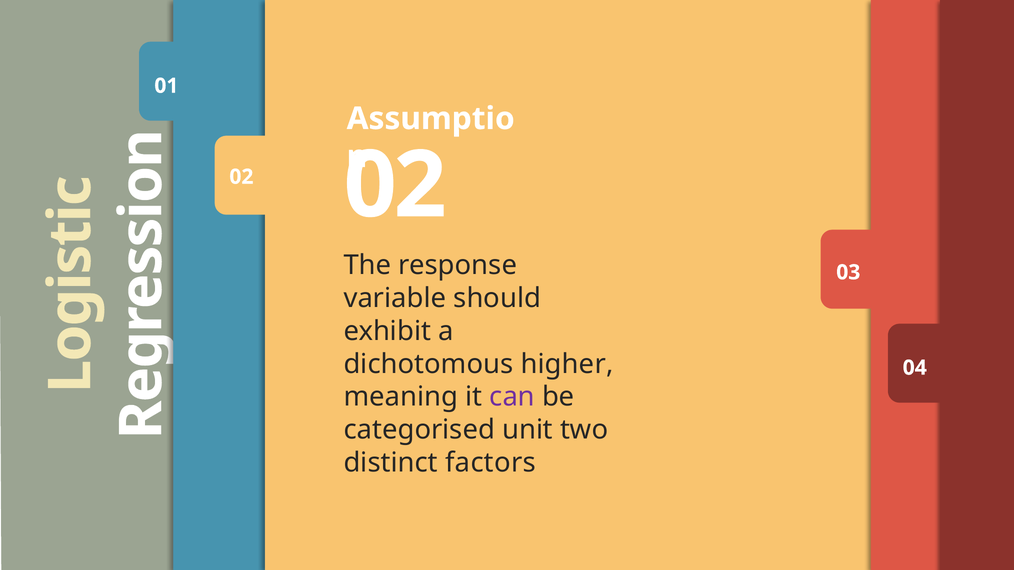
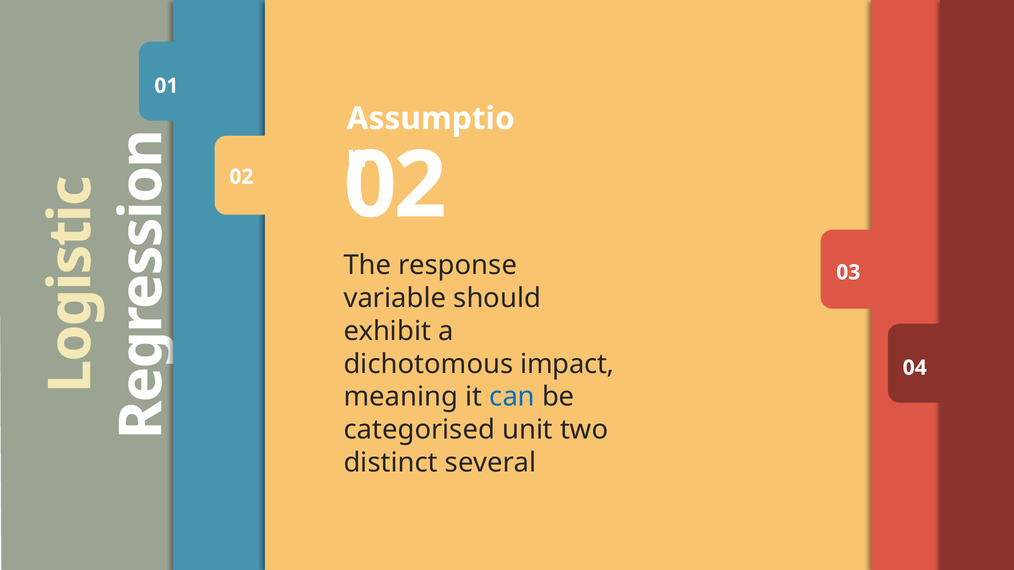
higher: higher -> impact (567, 364)
can colour: purple -> blue (512, 397)
factors: factors -> several (491, 463)
